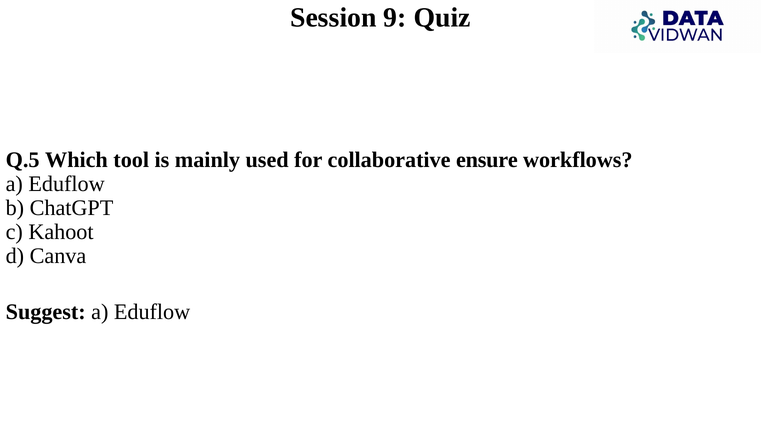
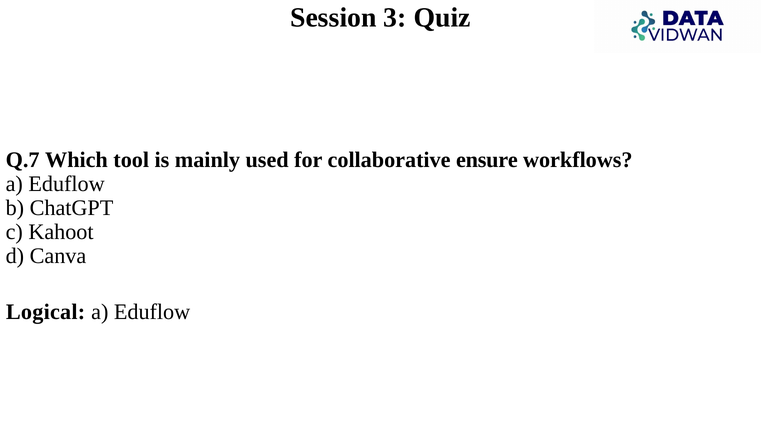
9: 9 -> 3 (395, 18)
Q.5: Q.5 -> Q.7 (23, 160)
Suggest: Suggest -> Logical (46, 312)
